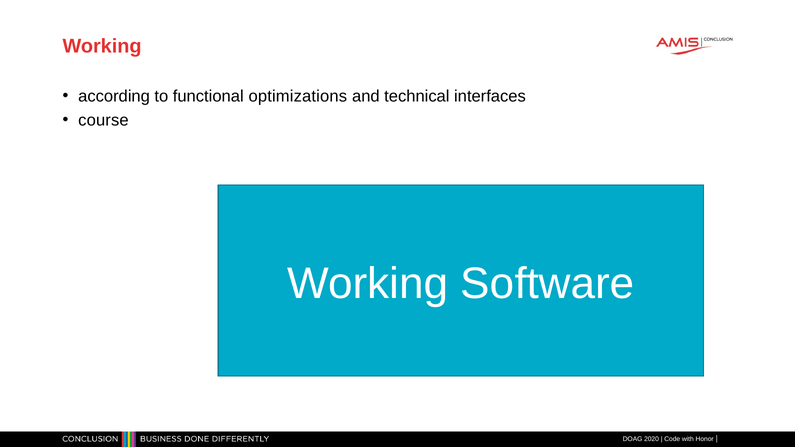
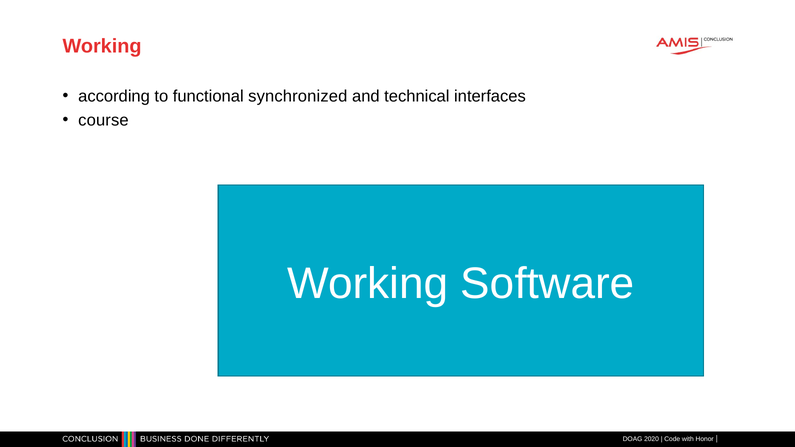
optimizations: optimizations -> synchronized (298, 96)
